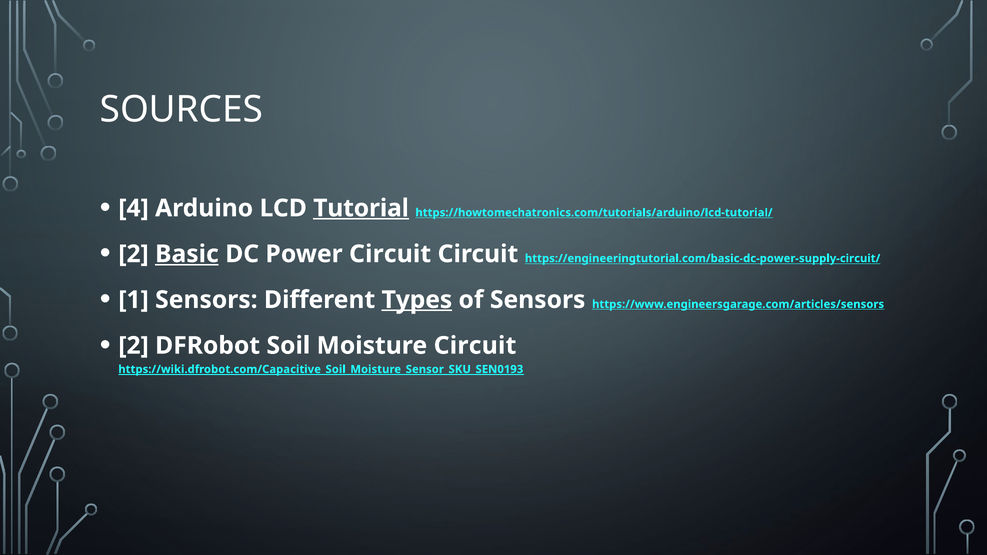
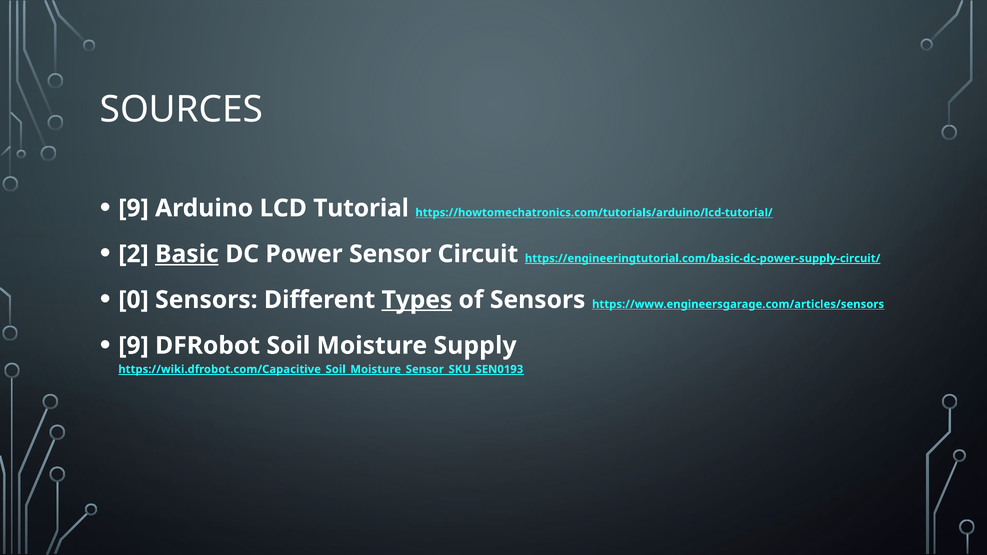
4: 4 -> 9 (134, 208)
Tutorial underline: present -> none (361, 208)
Power Circuit: Circuit -> Sensor (390, 254)
https://engineeringtutorial.com/basic-dc-power-supply-circuit/ underline: none -> present (703, 259)
1: 1 -> 0 (134, 300)
2: 2 -> 9 (134, 346)
Moisture Circuit: Circuit -> Supply (475, 346)
